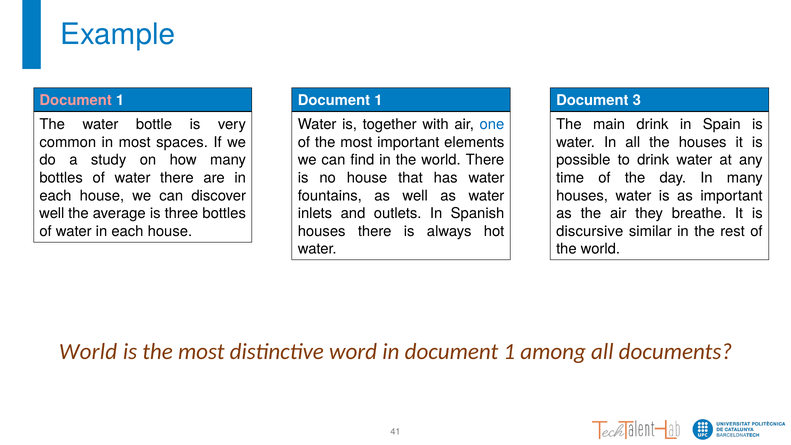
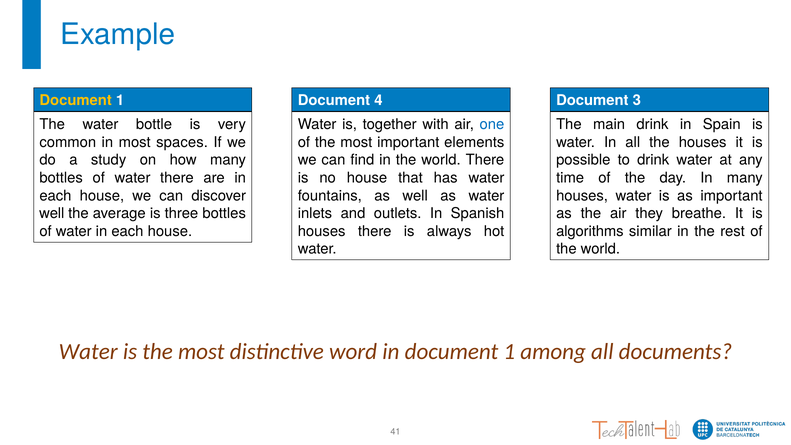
Document colour: pink -> yellow (76, 100)
1 Document 1: 1 -> 4 (378, 100)
discursive: discursive -> algorithms (590, 231)
World: World -> Water (88, 352)
